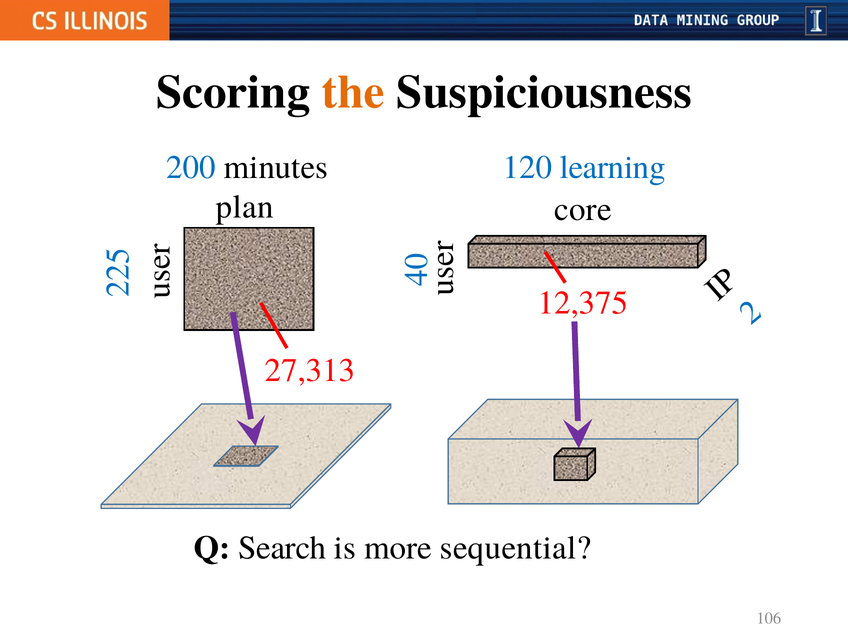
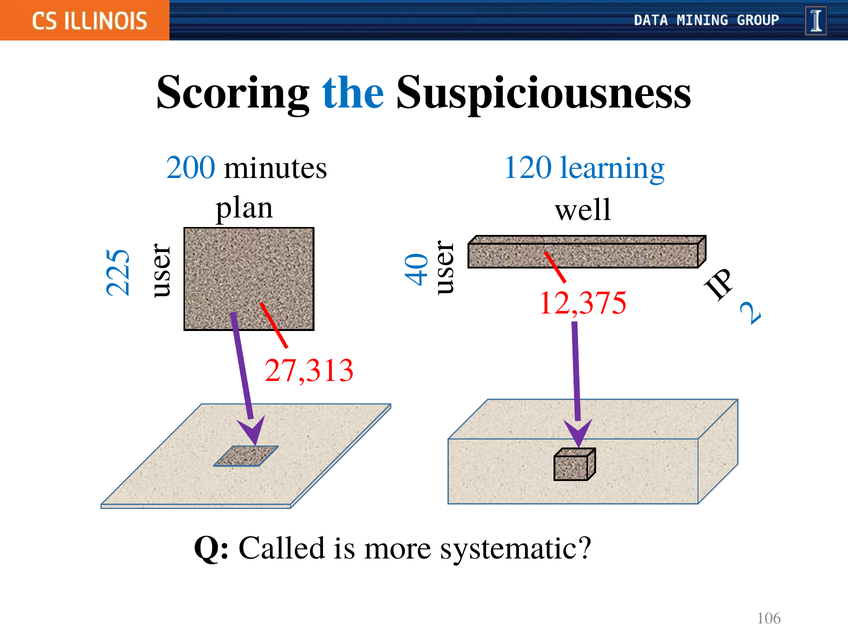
the colour: orange -> blue (353, 92)
core: core -> well (583, 209)
Search: Search -> Called (282, 548)
sequential: sequential -> systematic (516, 548)
